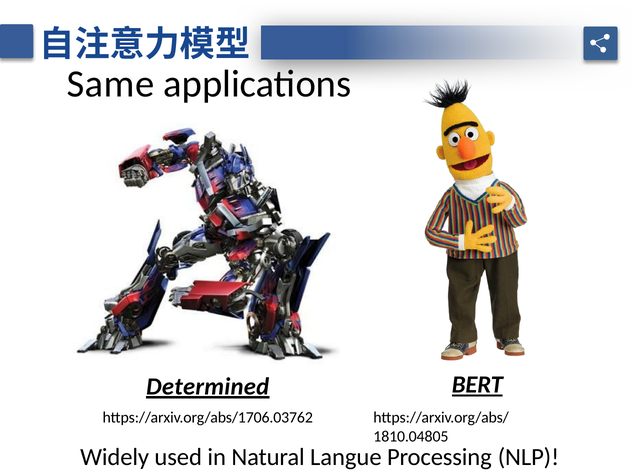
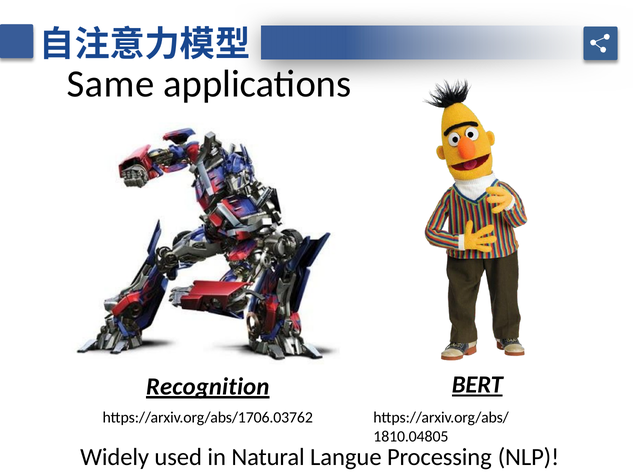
Determined: Determined -> Recognition (208, 387)
